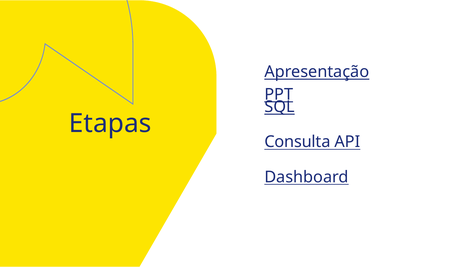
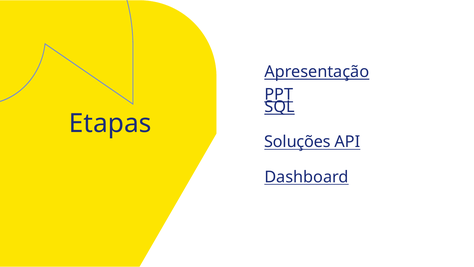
Consulta: Consulta -> Soluções (297, 142)
